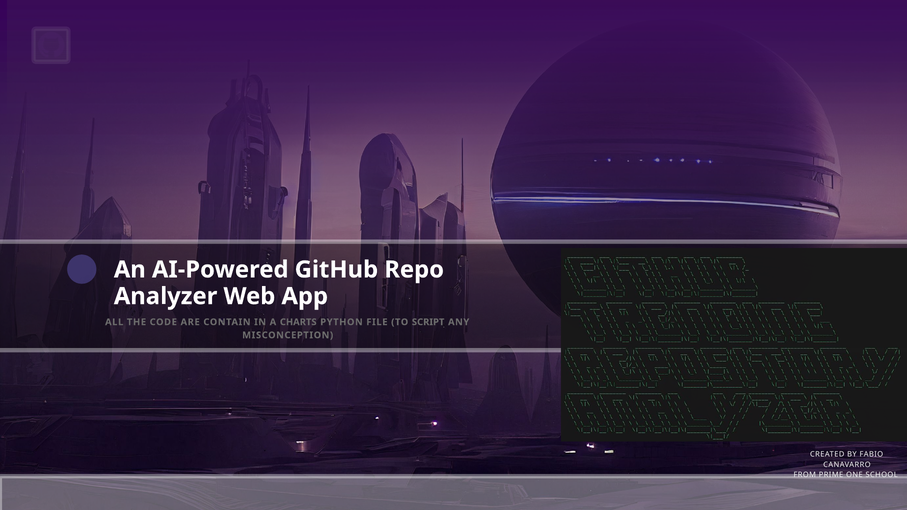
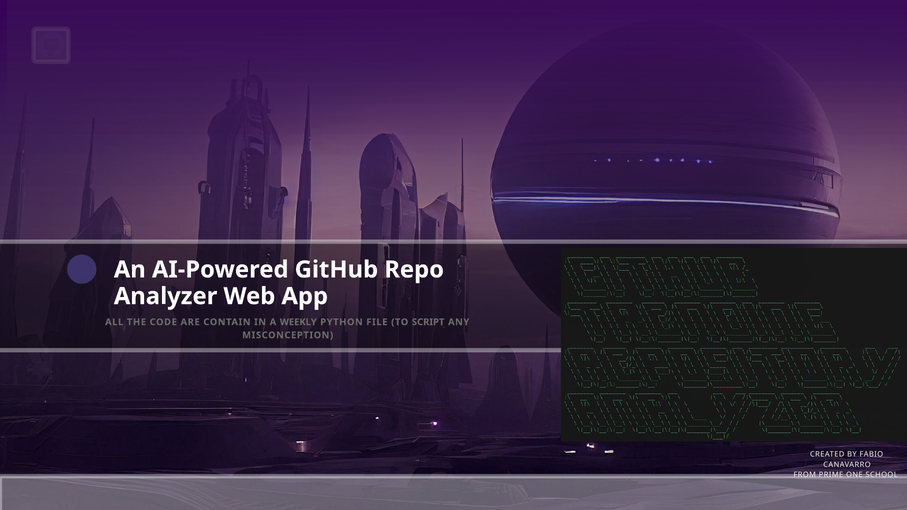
CHARTS: CHARTS -> WEEKLY (298, 322)
